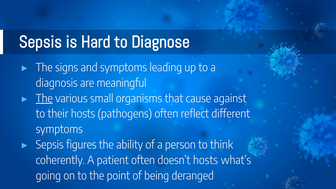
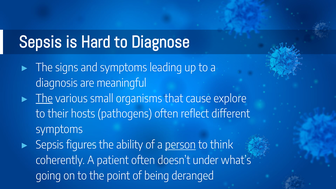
against: against -> explore (230, 99)
person underline: none -> present (180, 145)
doesn’t hosts: hosts -> under (206, 160)
